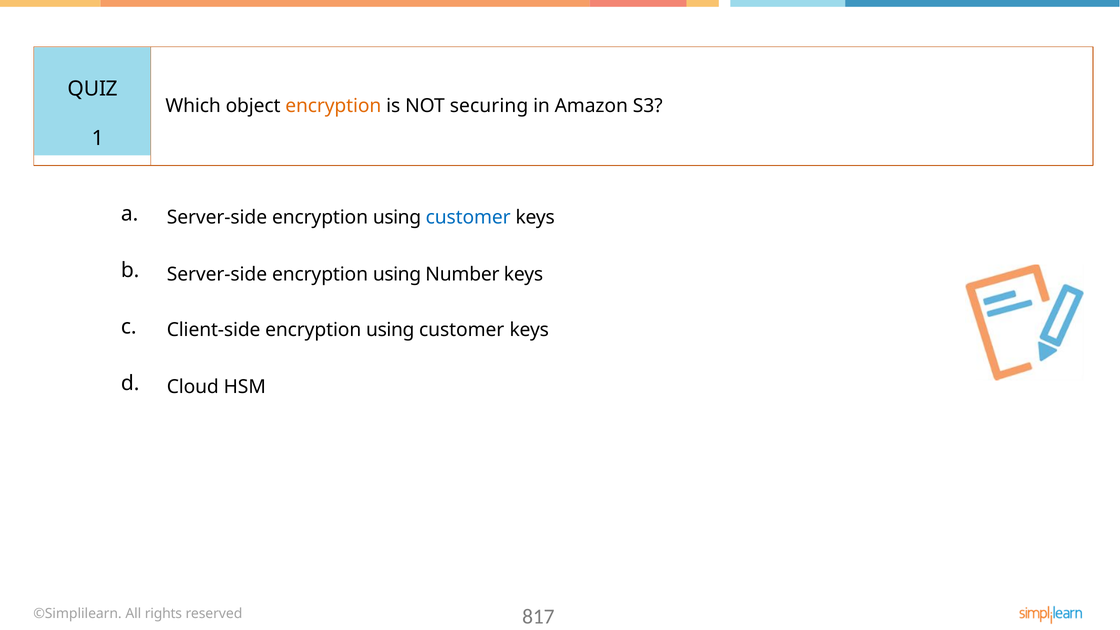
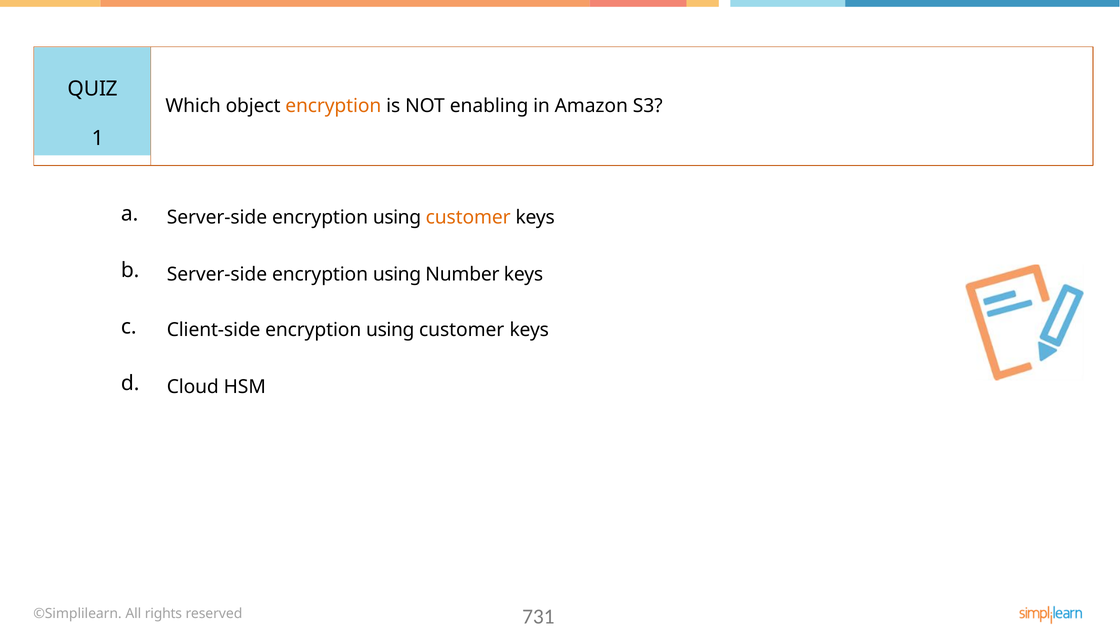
securing: securing -> enabling (489, 106)
customer colour: blue -> orange (468, 218)
817: 817 -> 731 (538, 617)
